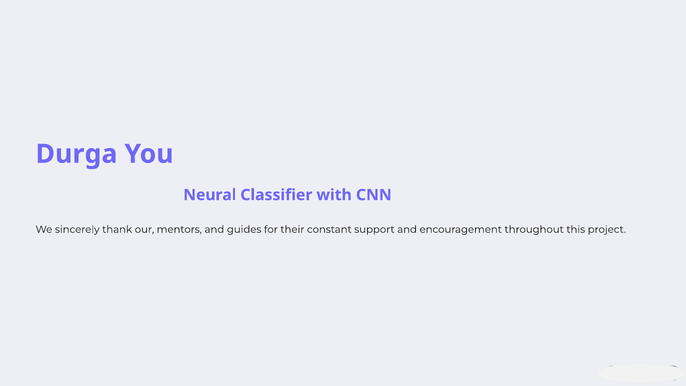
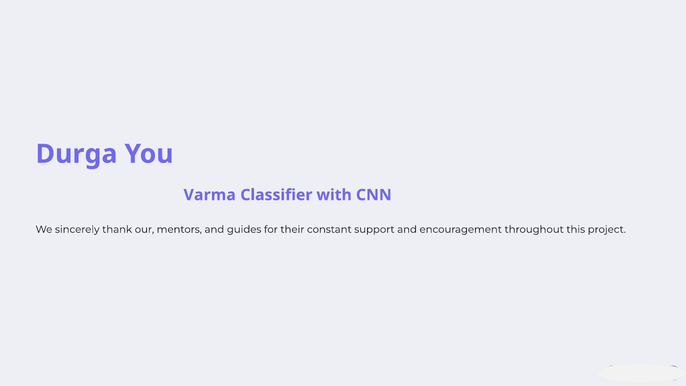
Neural: Neural -> Varma (210, 195)
